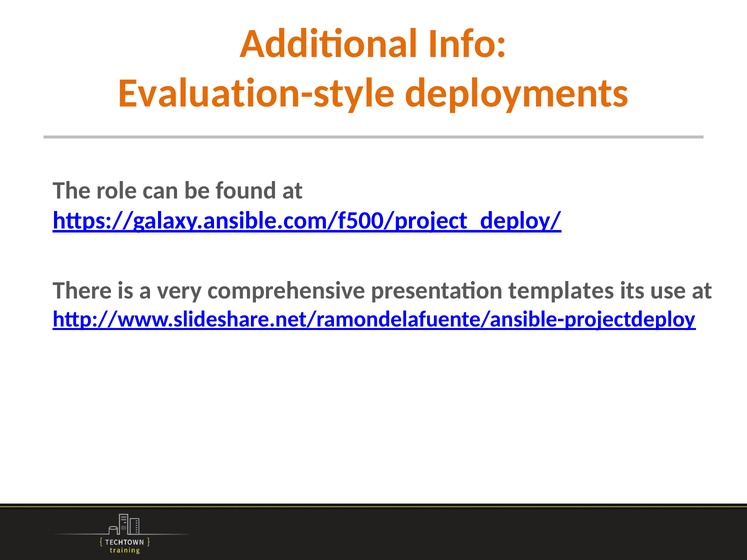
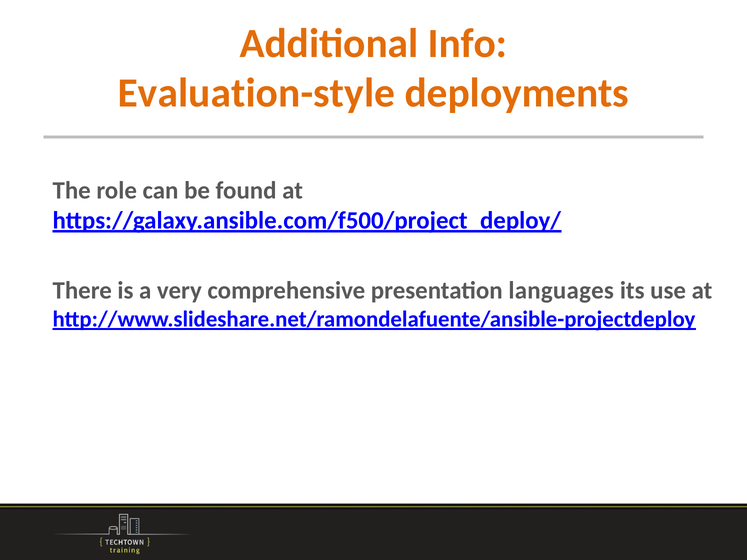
templates: templates -> languages (561, 291)
